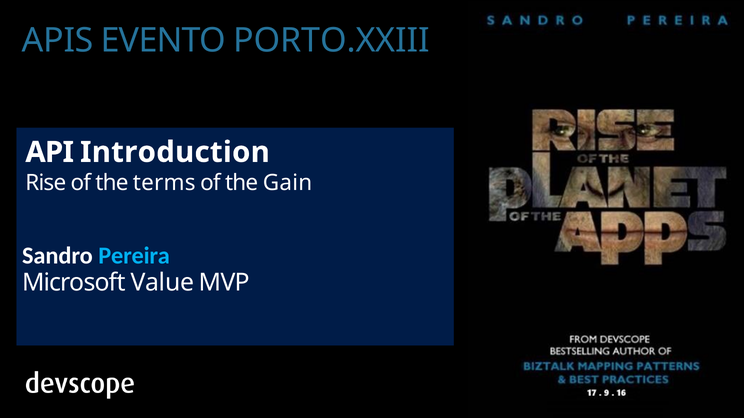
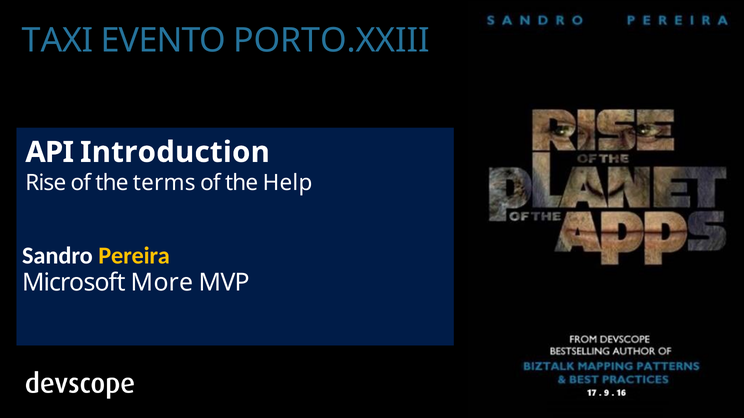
APIS: APIS -> TAXI (58, 41)
Gain: Gain -> Help (288, 183)
Pereira colour: light blue -> yellow (134, 256)
Value: Value -> More (162, 283)
